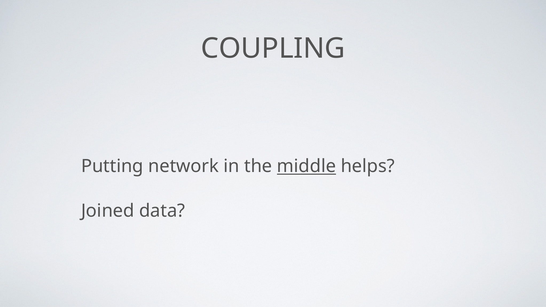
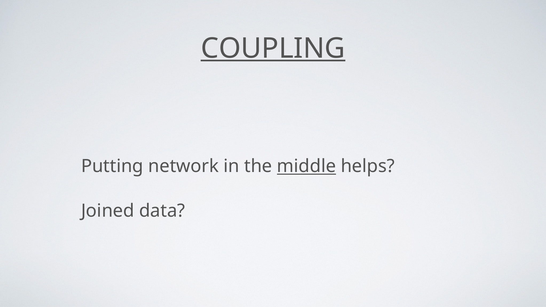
COUPLING underline: none -> present (273, 48)
